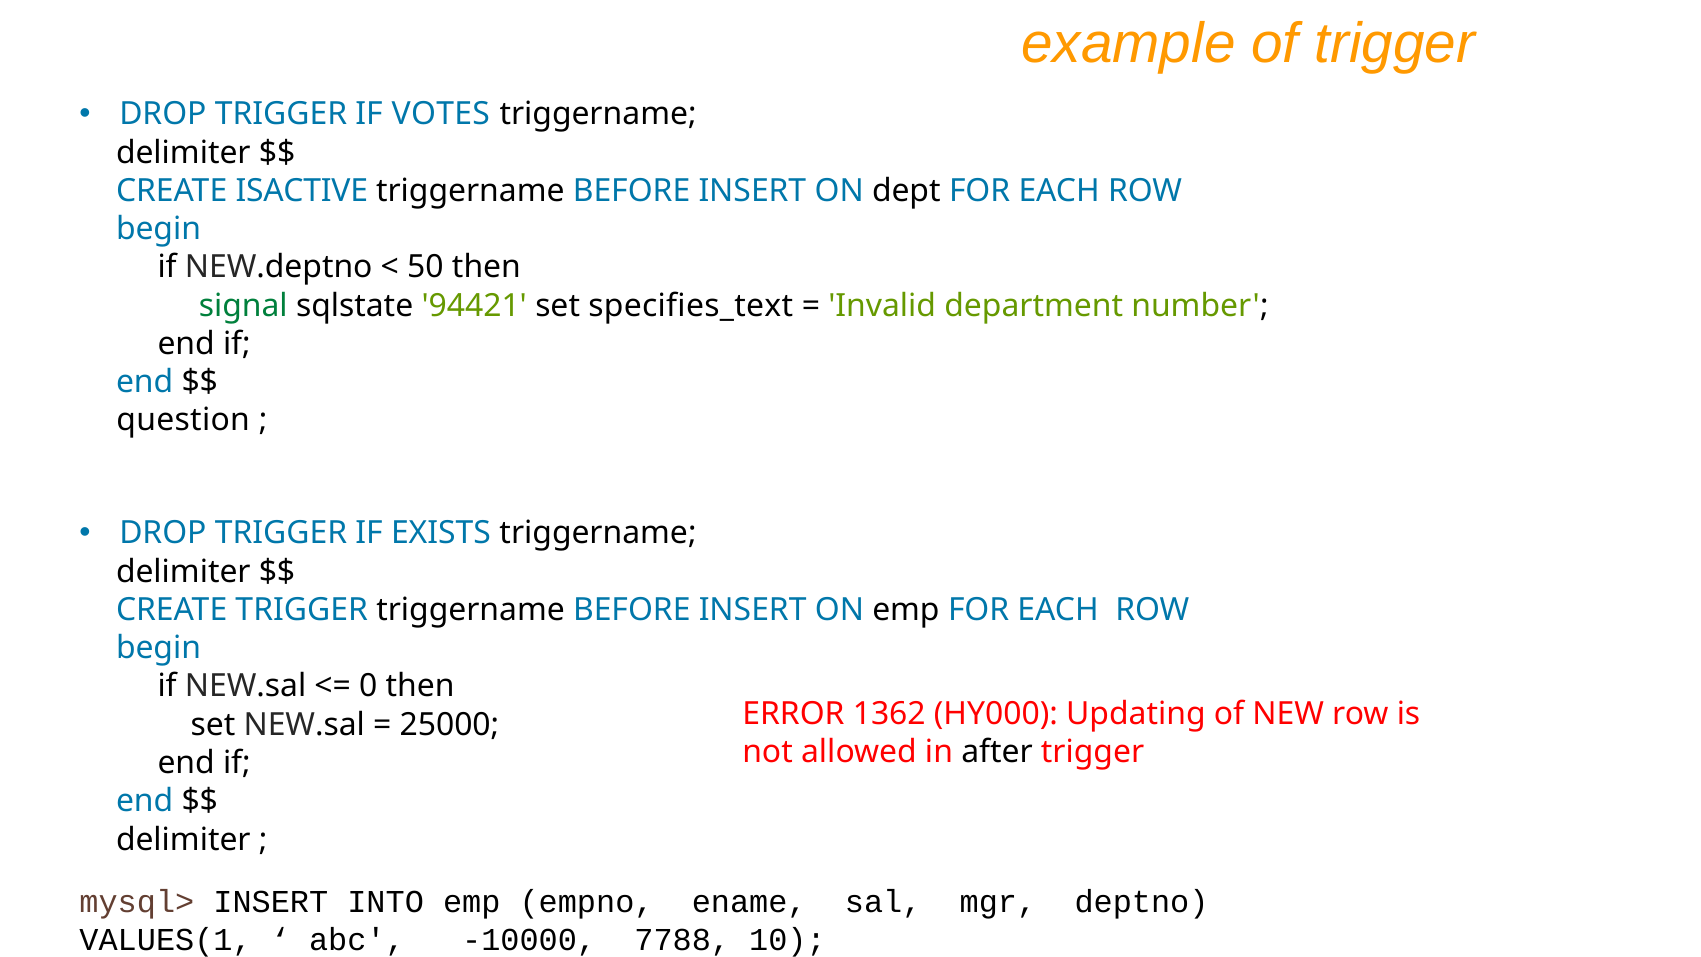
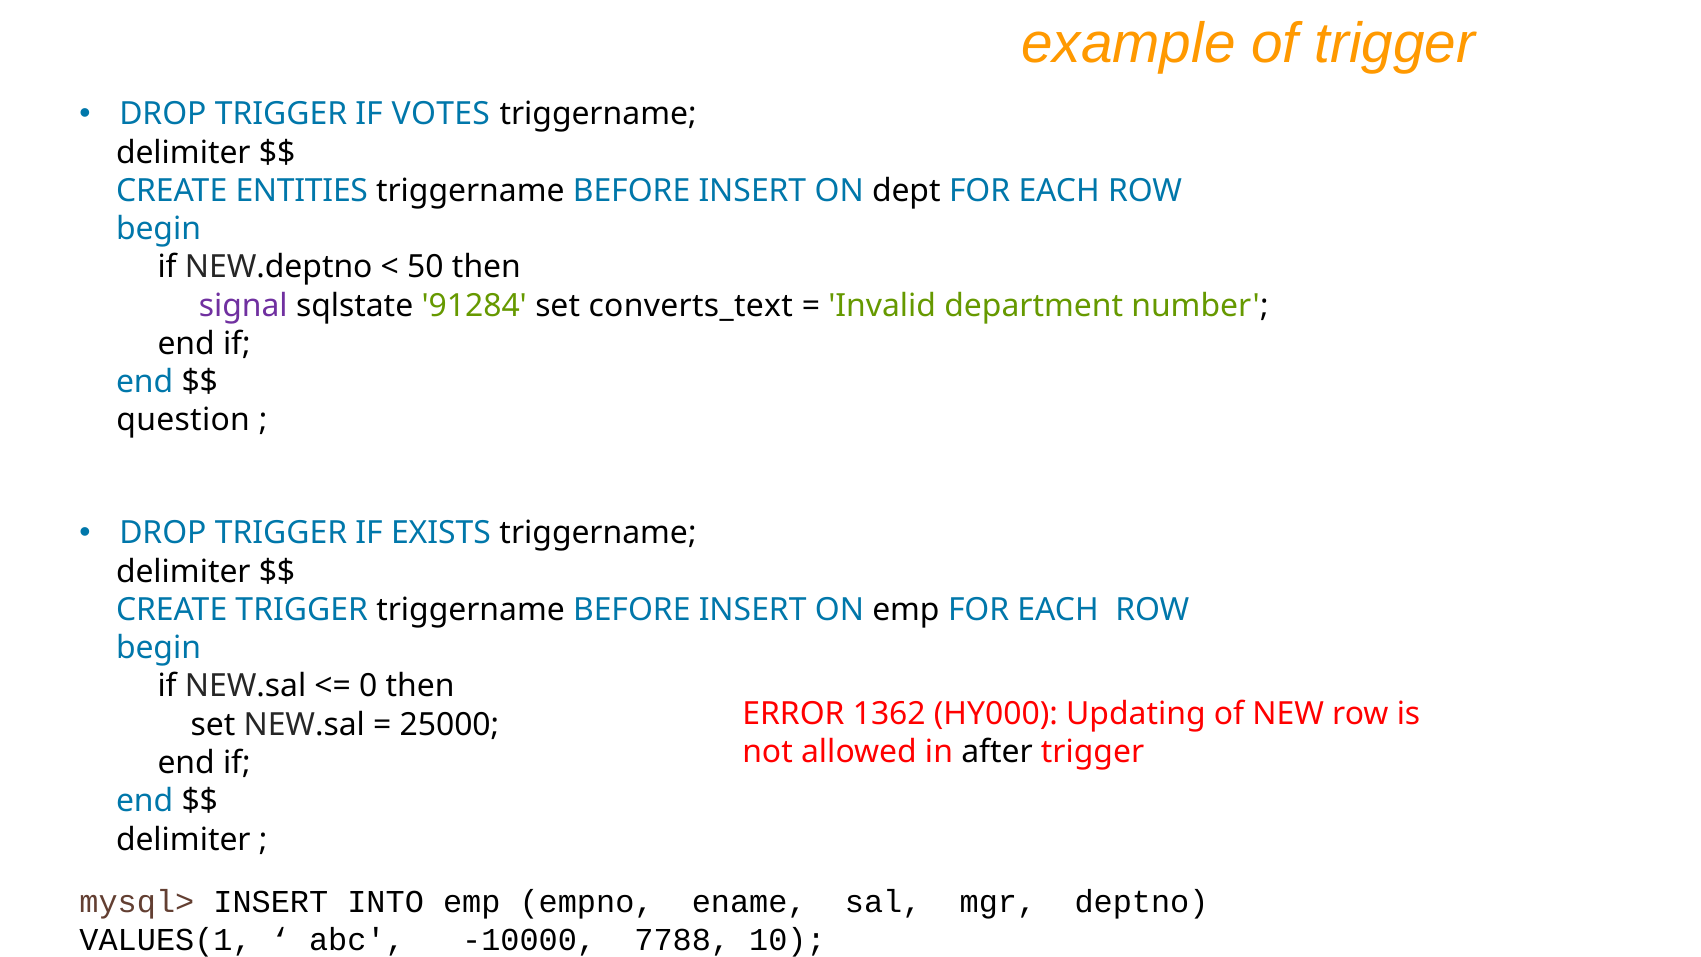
ISACTIVE: ISACTIVE -> ENTITIES (302, 191)
signal colour: green -> purple (243, 306)
94421: 94421 -> 91284 (474, 306)
specifies_text: specifies_text -> converts_text (691, 306)
